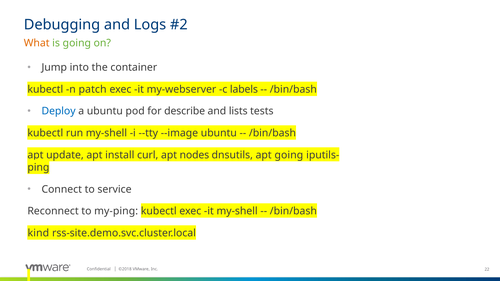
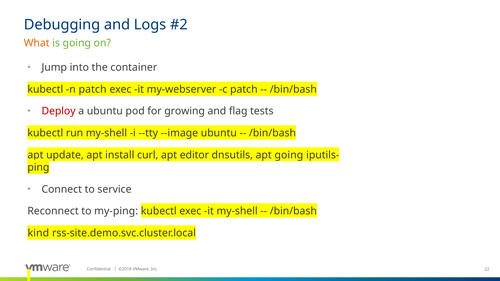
c labels: labels -> patch (244, 89)
Deploy colour: blue -> red (59, 111)
describe: describe -> growing (185, 111)
lists: lists -> flag (238, 111)
nodes: nodes -> editor (194, 155)
